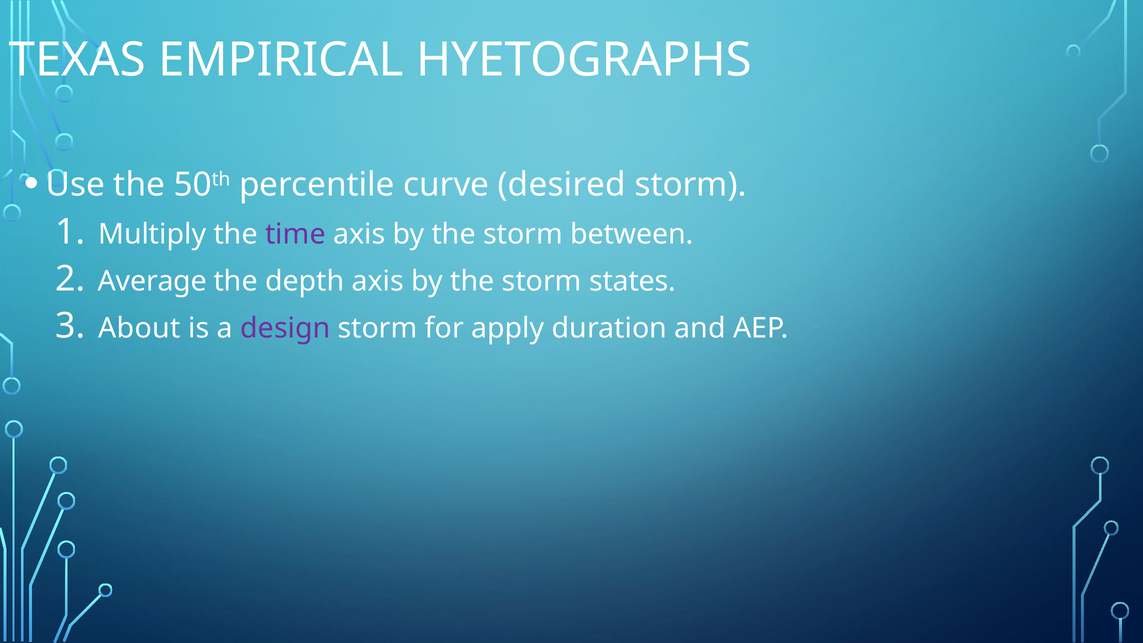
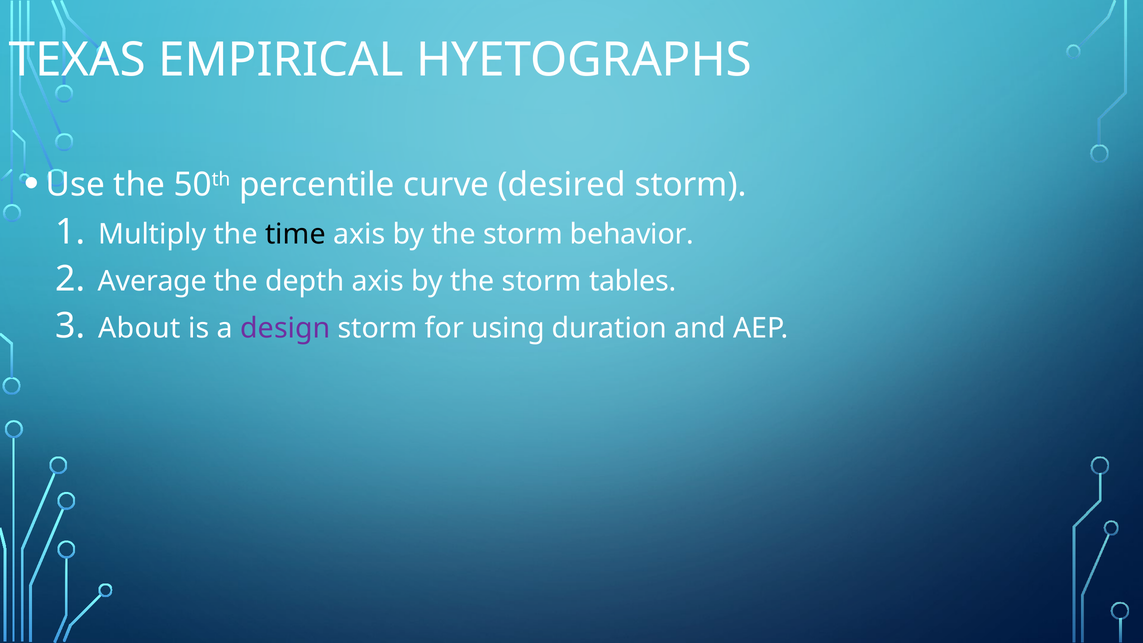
time colour: purple -> black (295, 234)
between: between -> behavior (632, 234)
states: states -> tables (633, 281)
apply: apply -> using (508, 328)
